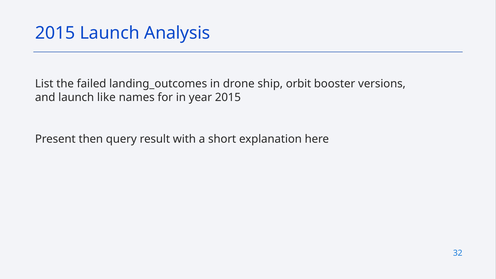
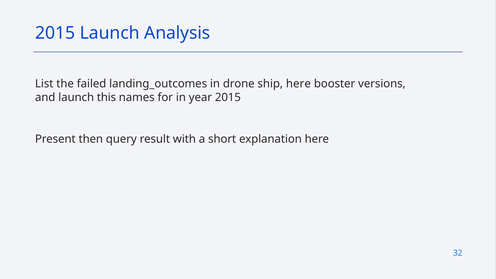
ship orbit: orbit -> here (298, 84)
like: like -> this (106, 97)
